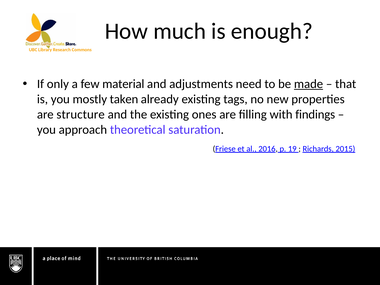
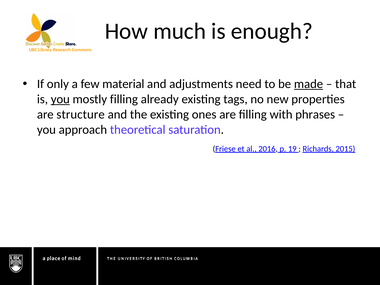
you underline: none -> present (60, 99)
mostly taken: taken -> filling (124, 99)
findings: findings -> phrases (315, 114)
